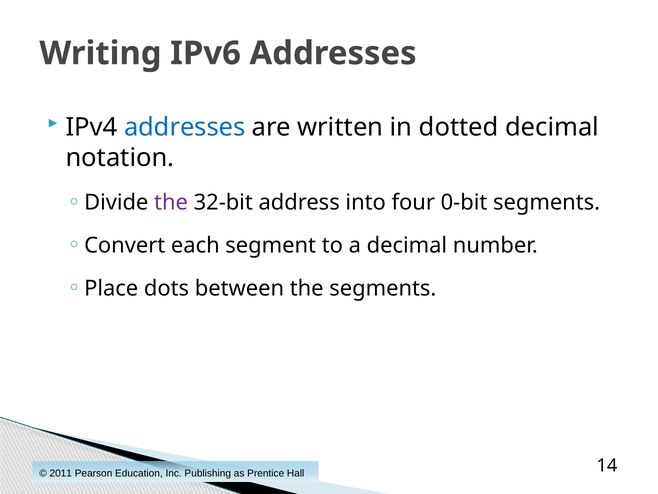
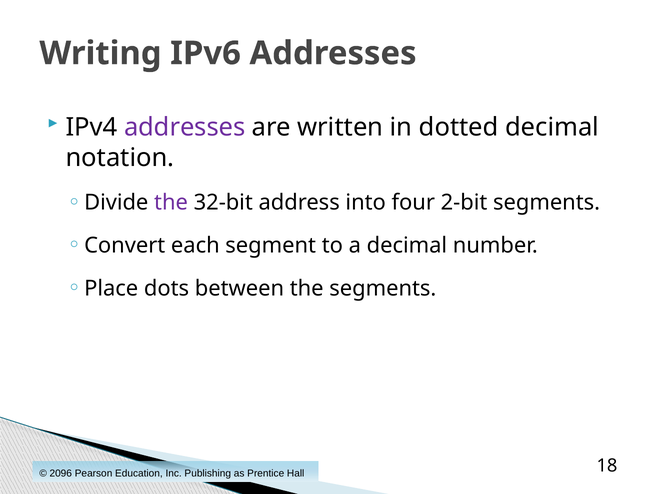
addresses colour: blue -> purple (185, 127)
0-bit: 0-bit -> 2-bit (464, 202)
2011: 2011 -> 2096 (61, 473)
14: 14 -> 18 (607, 465)
